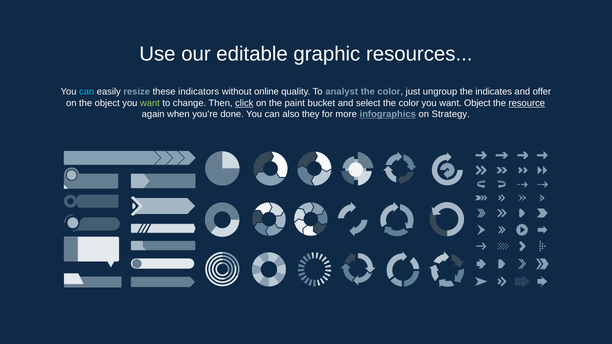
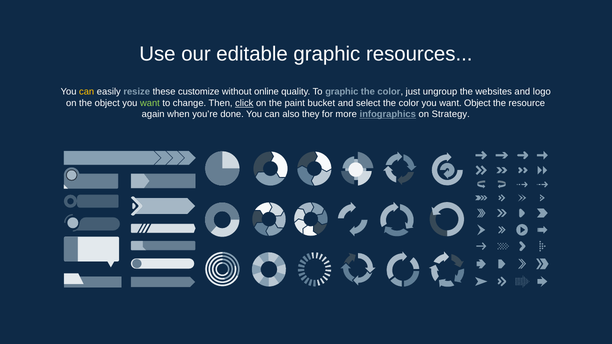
can colour: light blue -> yellow (87, 92)
indicators: indicators -> customize (199, 92)
To analyst: analyst -> graphic (342, 92)
indicates: indicates -> websites (494, 92)
offer: offer -> logo (542, 92)
resource underline: present -> none (527, 103)
